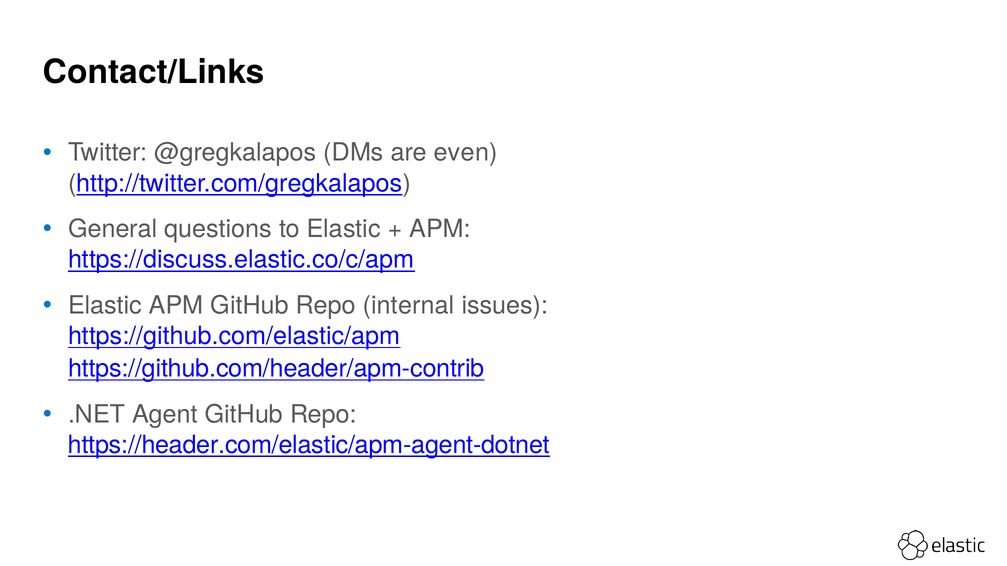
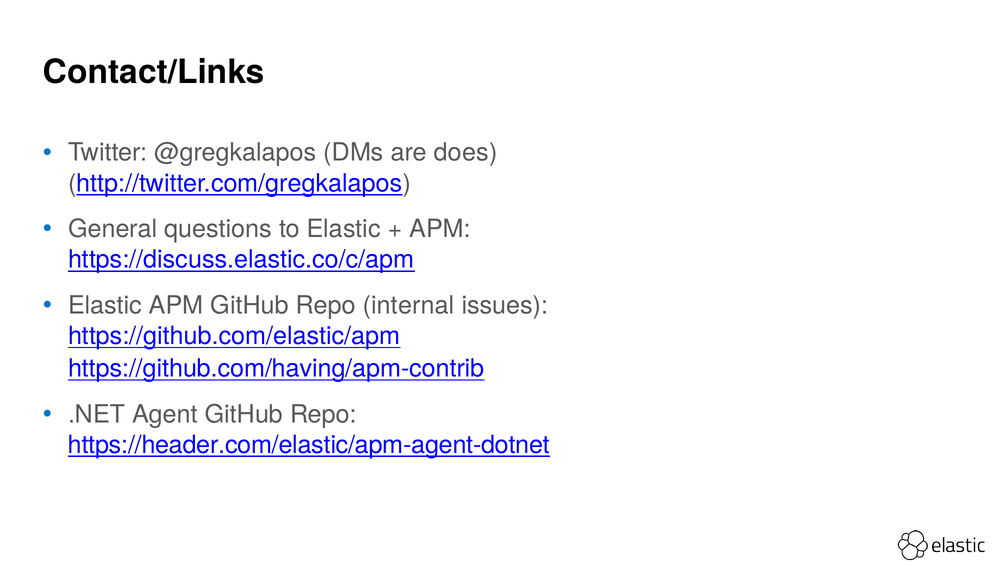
even: even -> does (466, 153)
https://github.com/header/apm-contrib: https://github.com/header/apm-contrib -> https://github.com/having/apm-contrib (276, 369)
